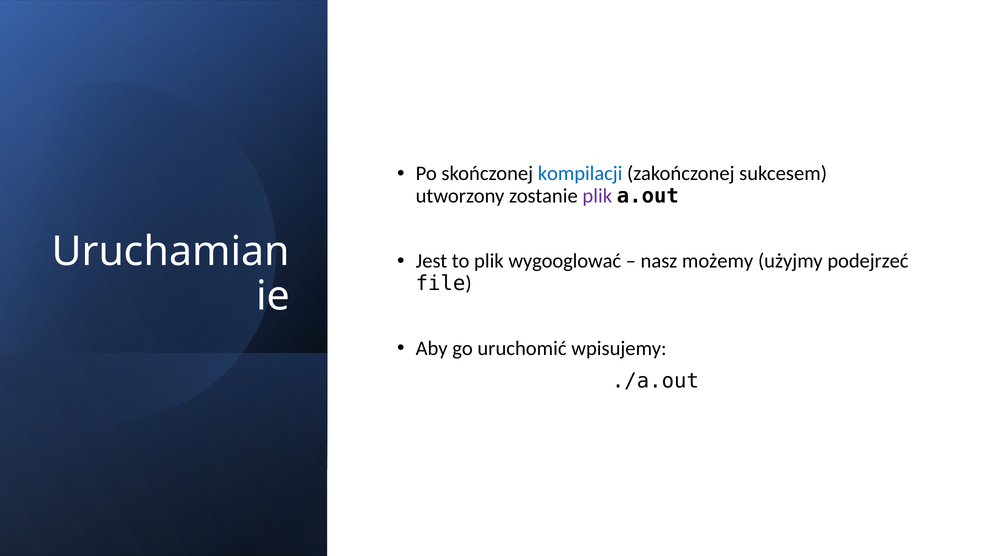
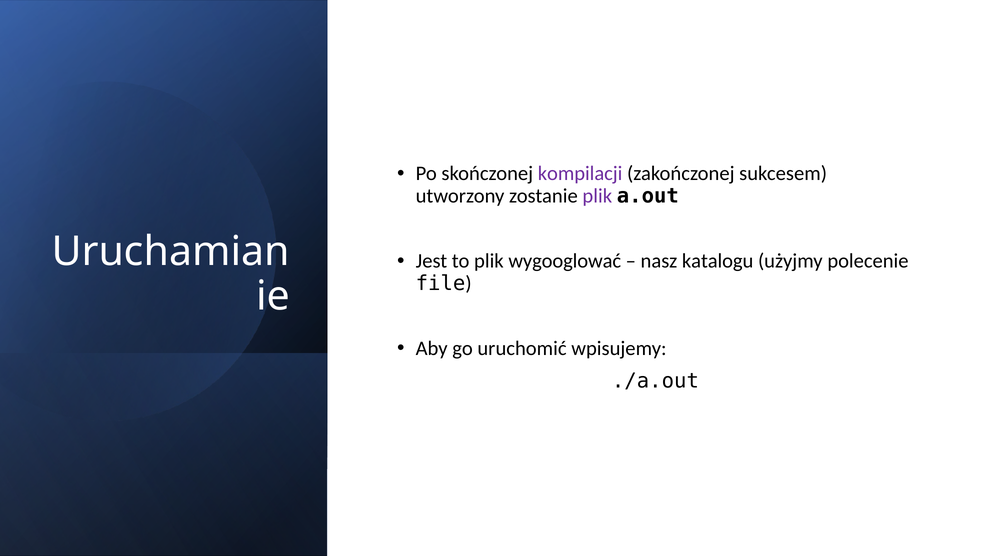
kompilacji colour: blue -> purple (580, 174)
możemy: możemy -> katalogu (718, 261)
podejrzeć: podejrzeć -> polecenie (868, 261)
